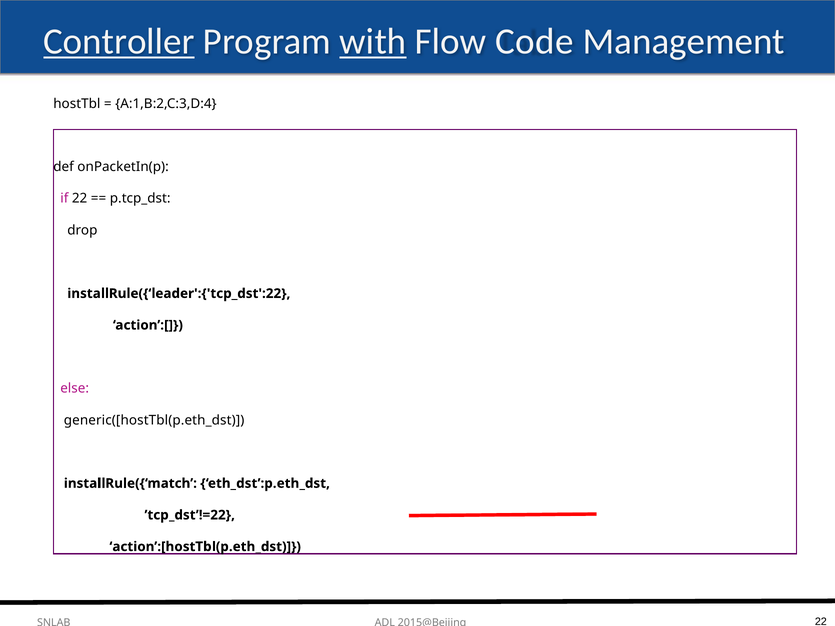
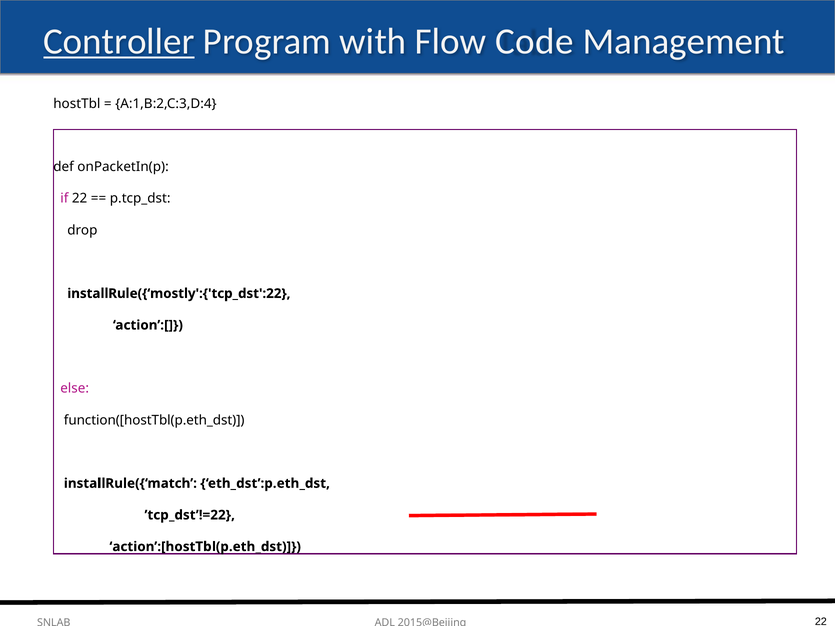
with underline: present -> none (373, 42)
installRule({‘leader':{'tcp_dst':22: installRule({‘leader':{'tcp_dst':22 -> installRule({‘mostly':{'tcp_dst':22 (179, 294)
generic([hostTbl(p.eth_dst: generic([hostTbl(p.eth_dst -> function([hostTbl(p.eth_dst (154, 420)
